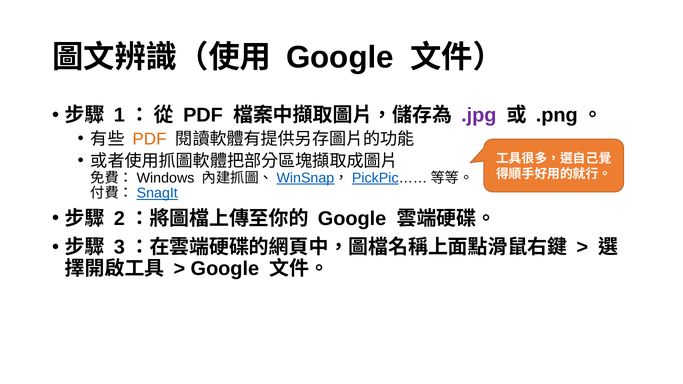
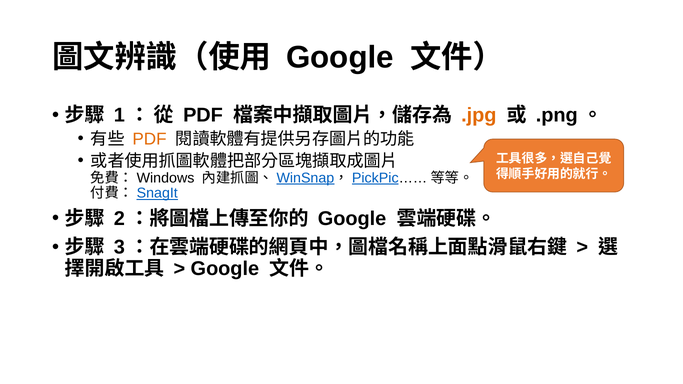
.jpg colour: purple -> orange (479, 115)
